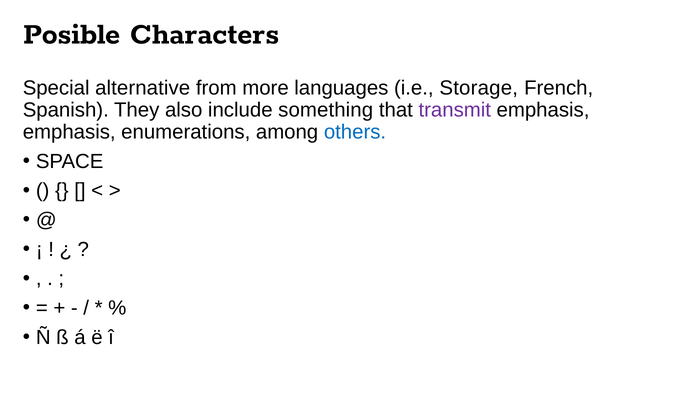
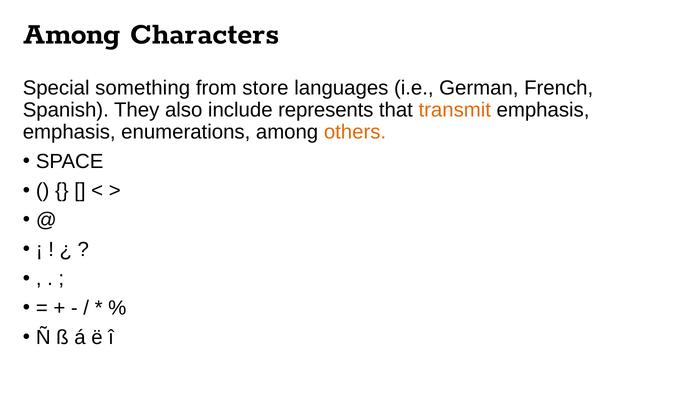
Posible: Posible -> Among (71, 33)
alternative: alternative -> something (143, 88)
more: more -> store (265, 88)
Storage: Storage -> German (479, 88)
something: something -> represents (326, 110)
transmit colour: purple -> orange (455, 110)
others colour: blue -> orange (355, 132)
